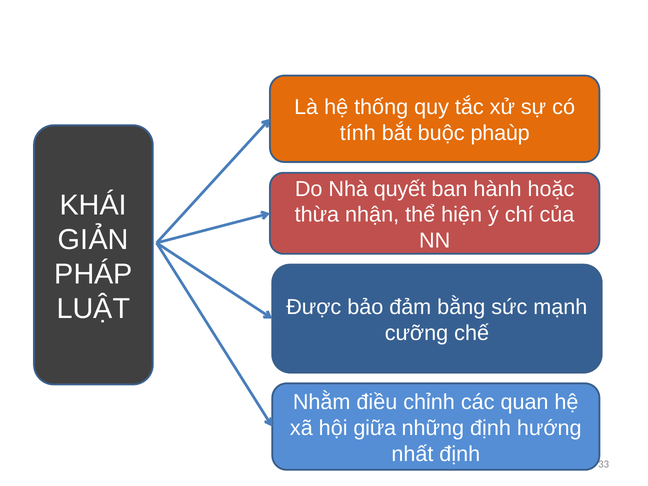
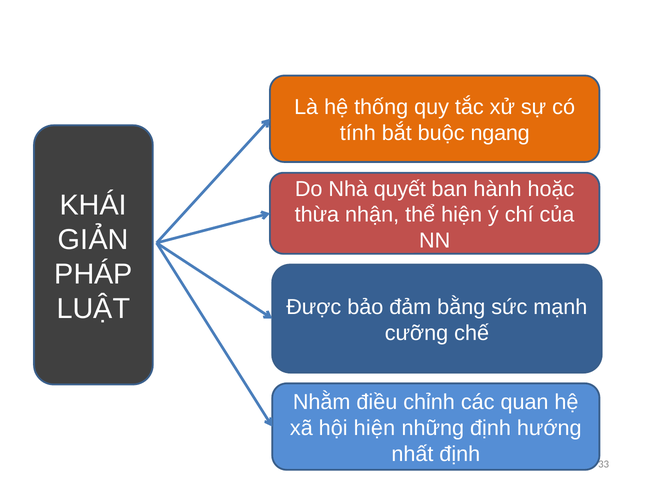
phaùp: phaùp -> ngang (500, 133)
hội giữa: giữa -> hiện (374, 428)
